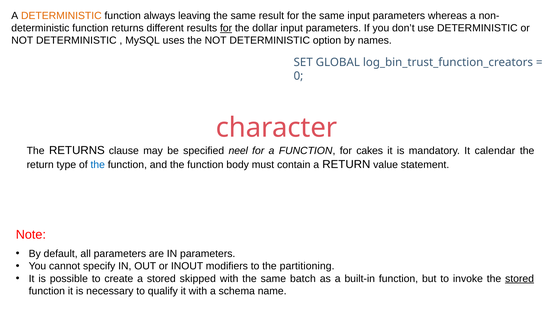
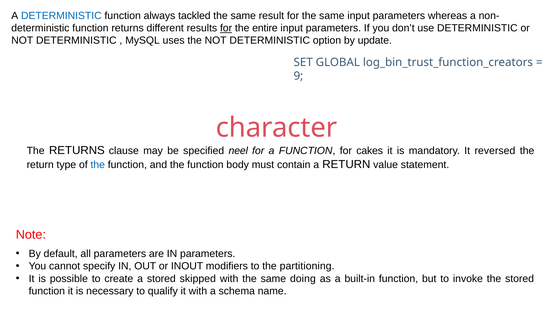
DETERMINISTIC colour: orange -> blue (61, 16)
leaving: leaving -> tackled (194, 16)
dollar: dollar -> entire (265, 28)
names: names -> update (375, 41)
0: 0 -> 9 (298, 76)
calendar: calendar -> reversed (495, 151)
batch: batch -> doing (303, 279)
stored underline: present -> none (520, 279)
